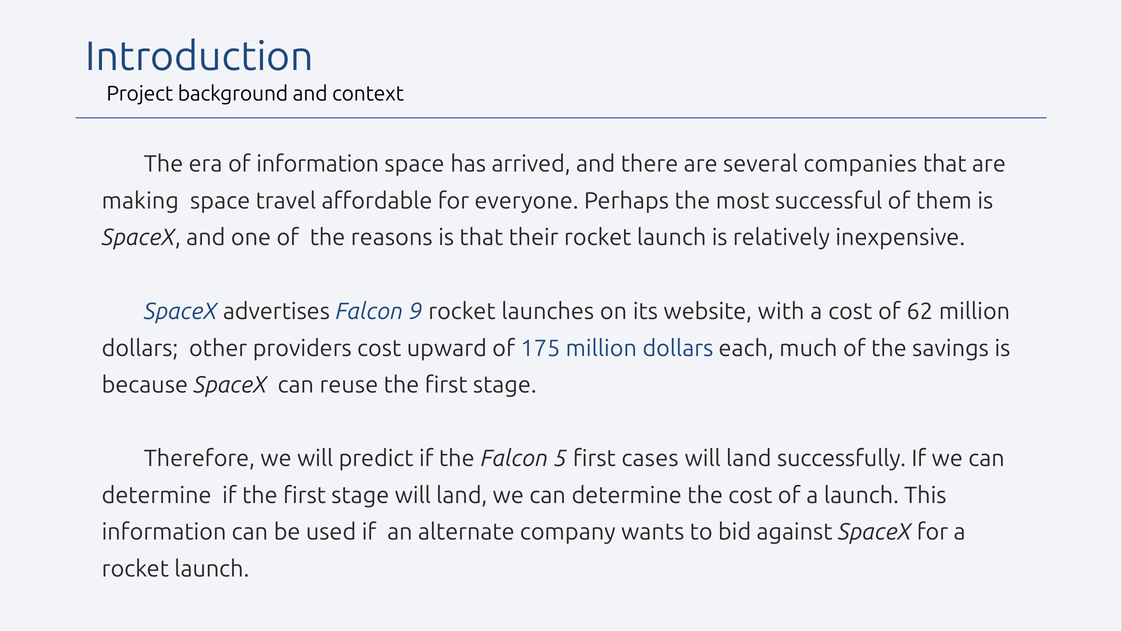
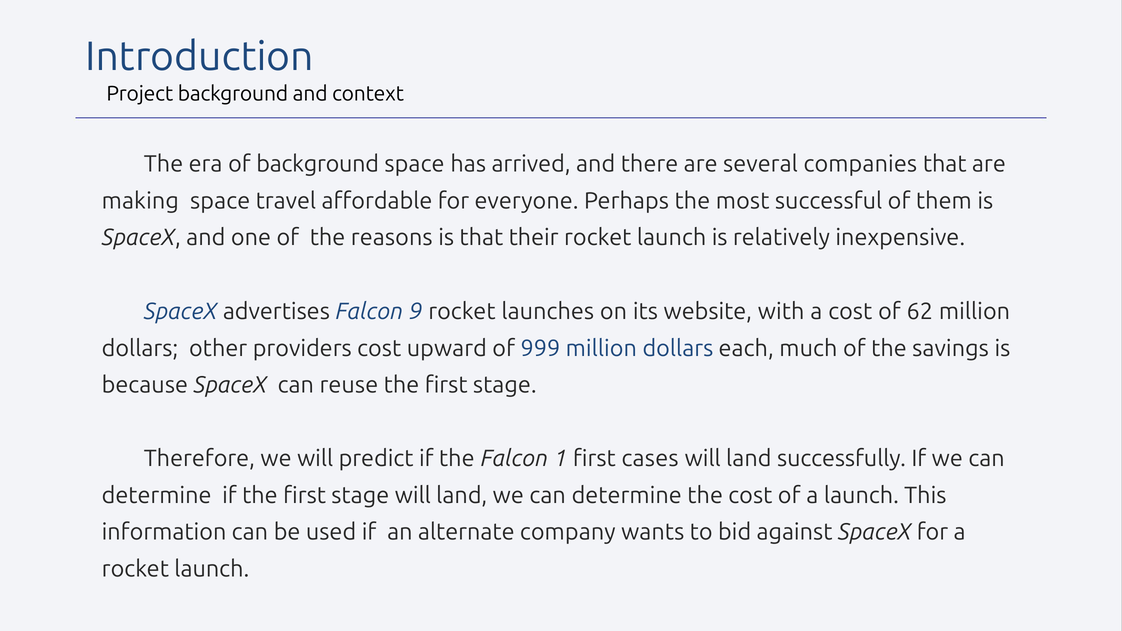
of information: information -> background (318, 164)
175: 175 -> 999 (540, 349)
5: 5 -> 1 (560, 459)
